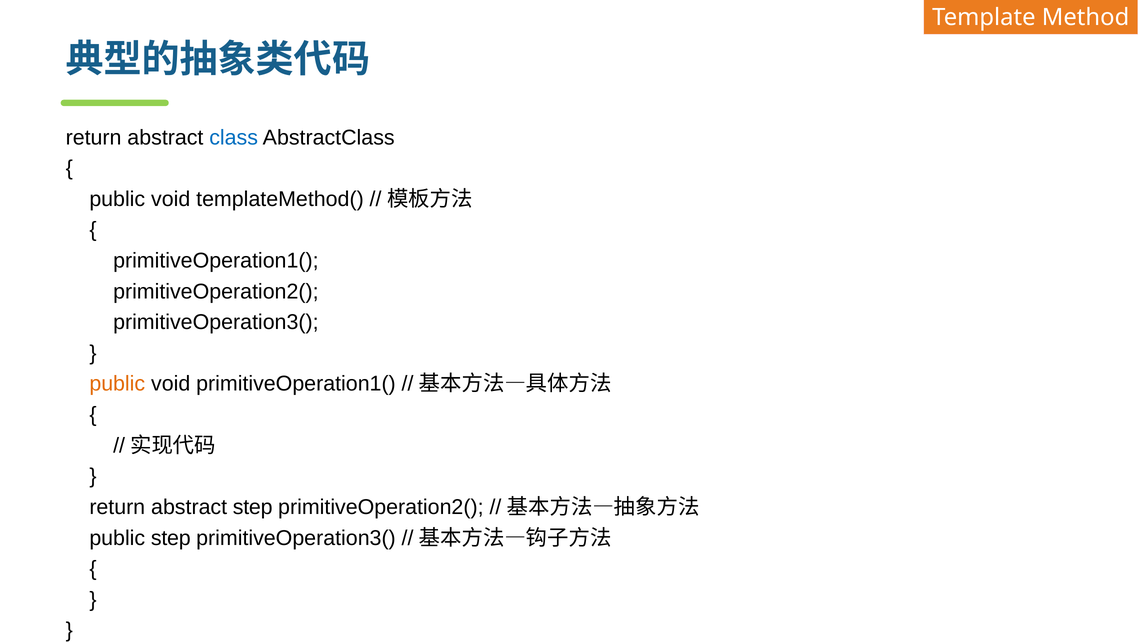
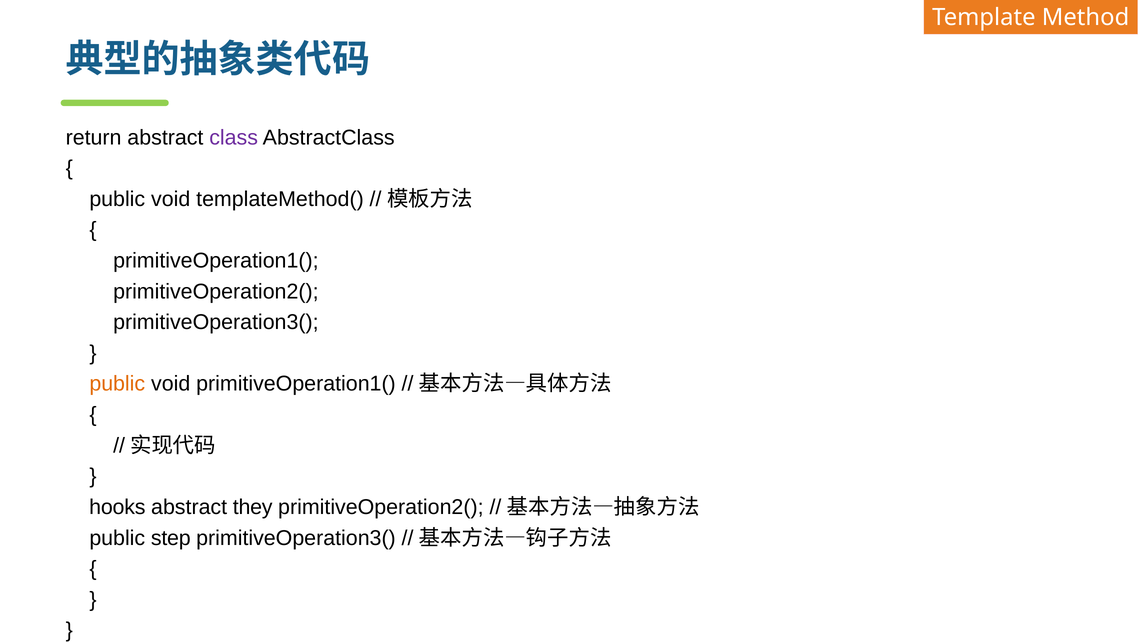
class colour: blue -> purple (234, 137)
return: return -> hooks (117, 507)
abstract step: step -> they (253, 507)
